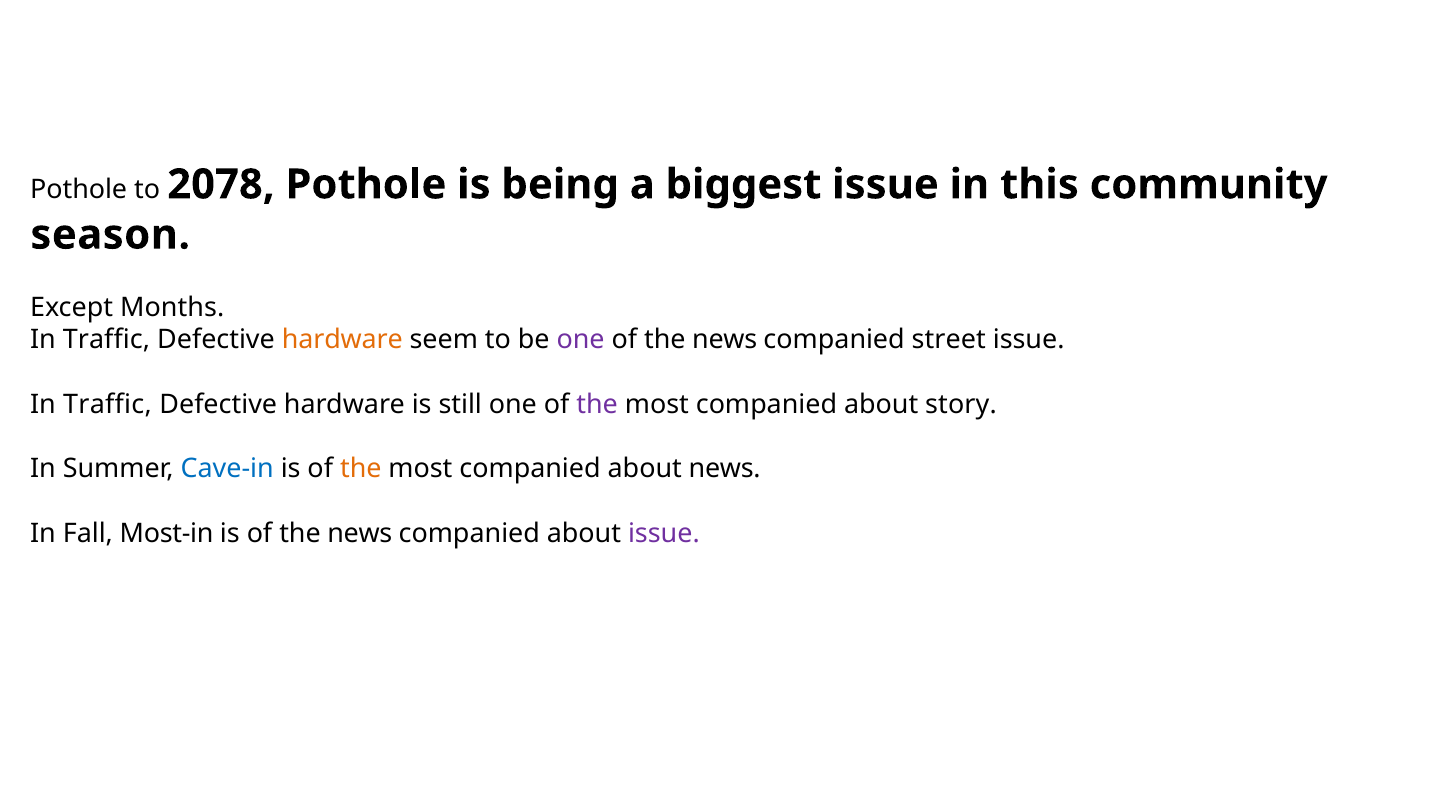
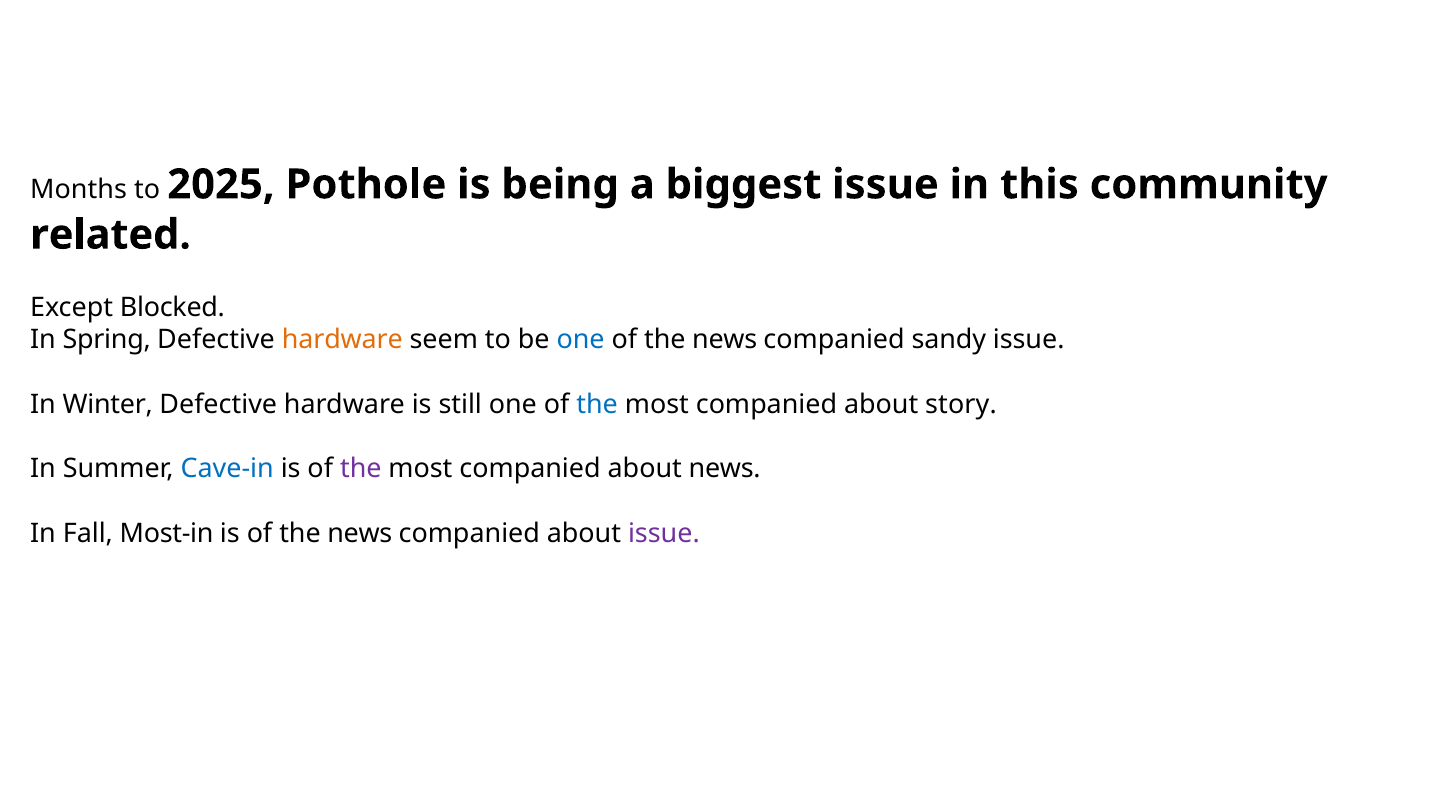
Pothole: Pothole -> Months (79, 190)
2078: 2078 -> 2025 (221, 185)
season: season -> related (111, 235)
Months: Months -> Blocked (172, 307)
Traffic: Traffic -> Spring (107, 340)
one colour: purple -> blue (581, 340)
street: street -> sandy (949, 340)
Traffic: Traffic -> Winter (108, 404)
the colour: purple -> blue (597, 404)
the colour: orange -> purple (361, 469)
